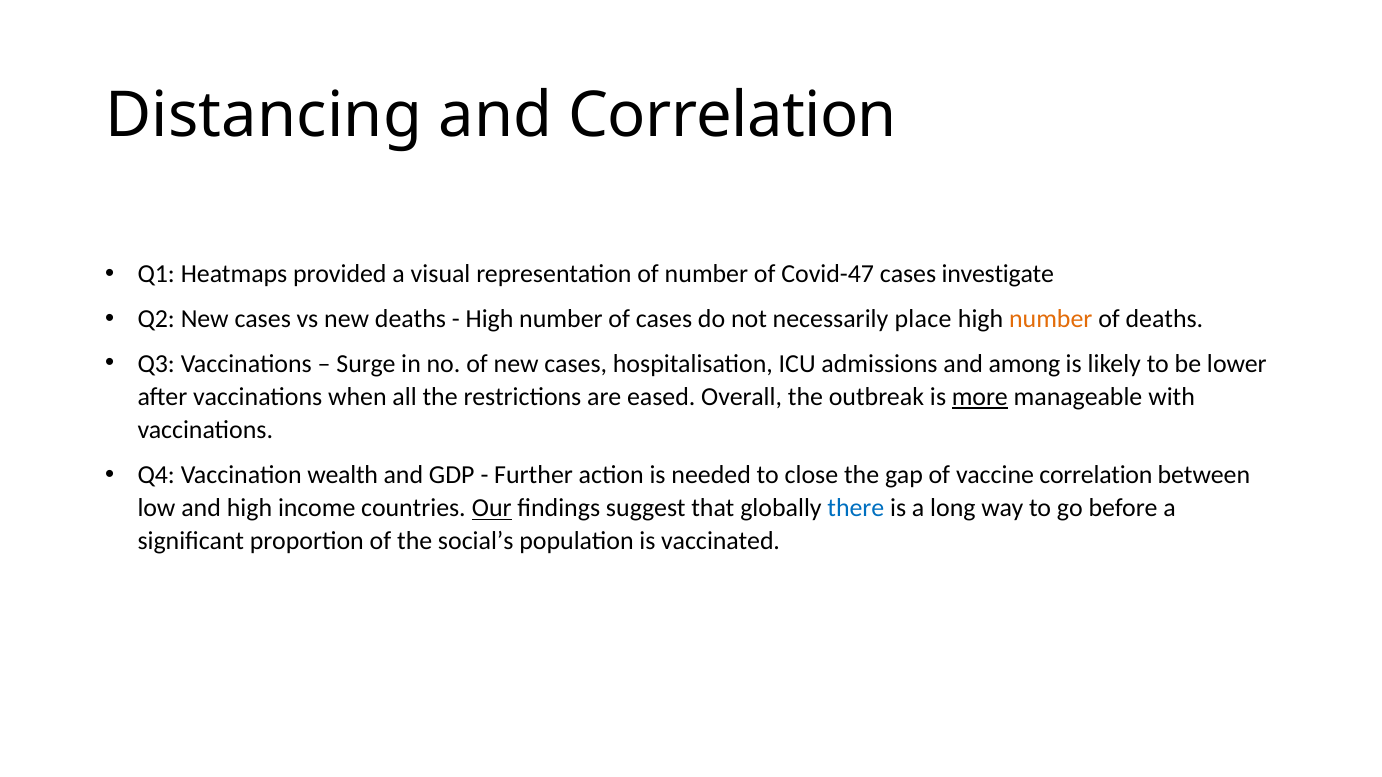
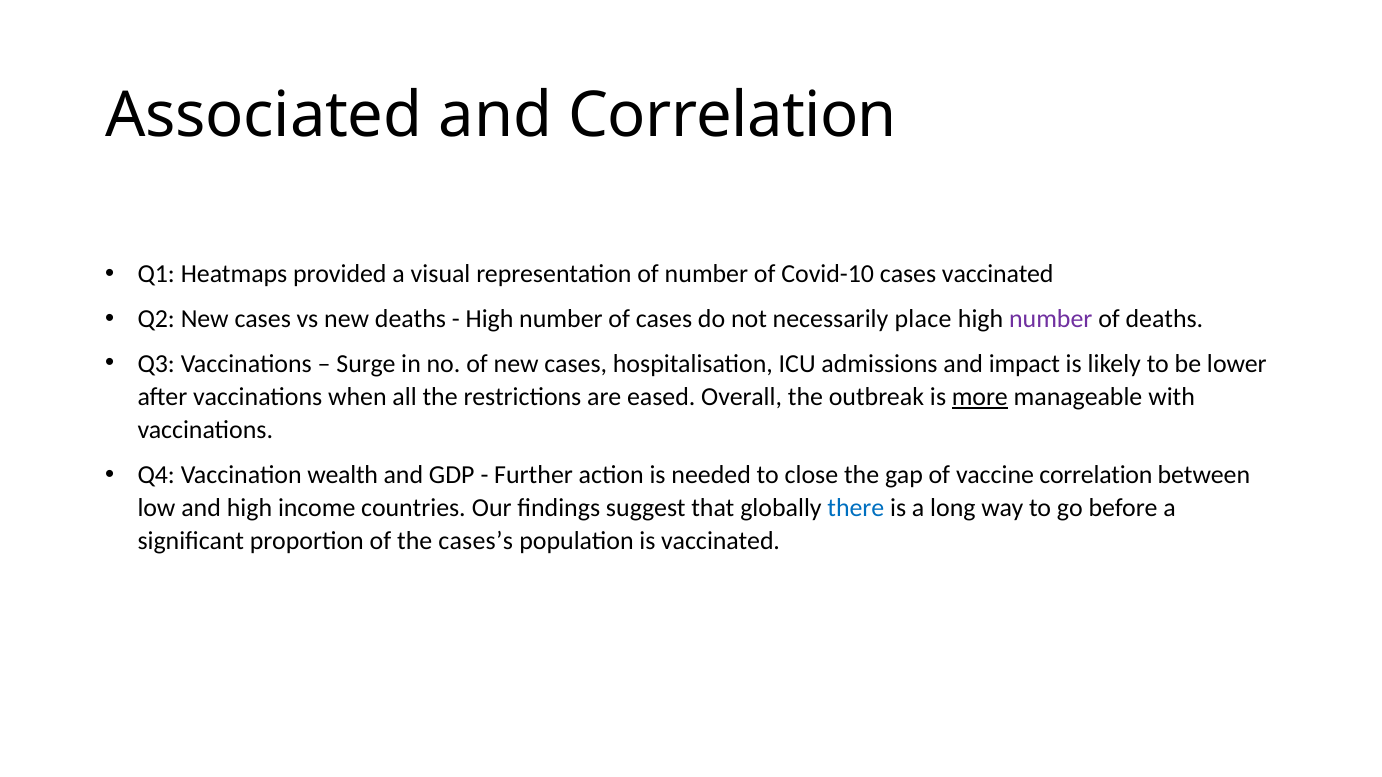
Distancing: Distancing -> Associated (264, 116)
Covid-47: Covid-47 -> Covid-10 (828, 274)
cases investigate: investigate -> vaccinated (998, 274)
number colour: orange -> purple (1051, 319)
among: among -> impact (1024, 364)
Our underline: present -> none (492, 508)
social’s: social’s -> cases’s (476, 542)
